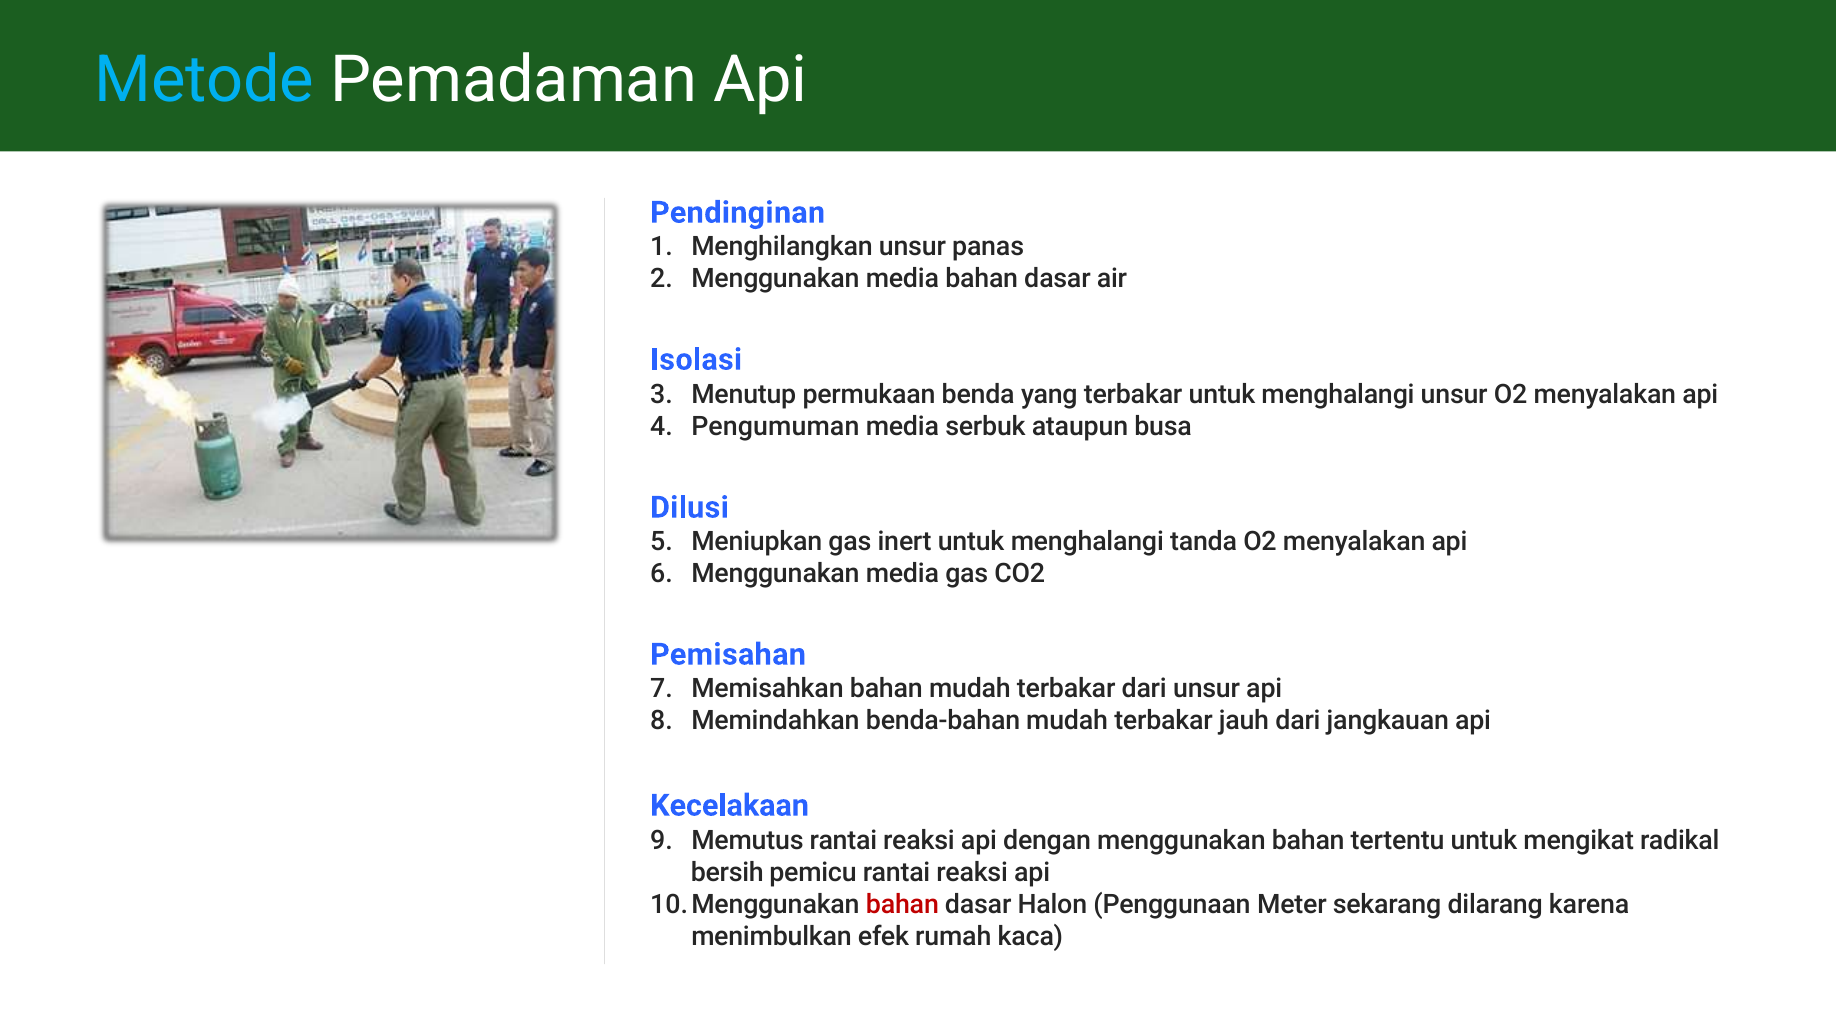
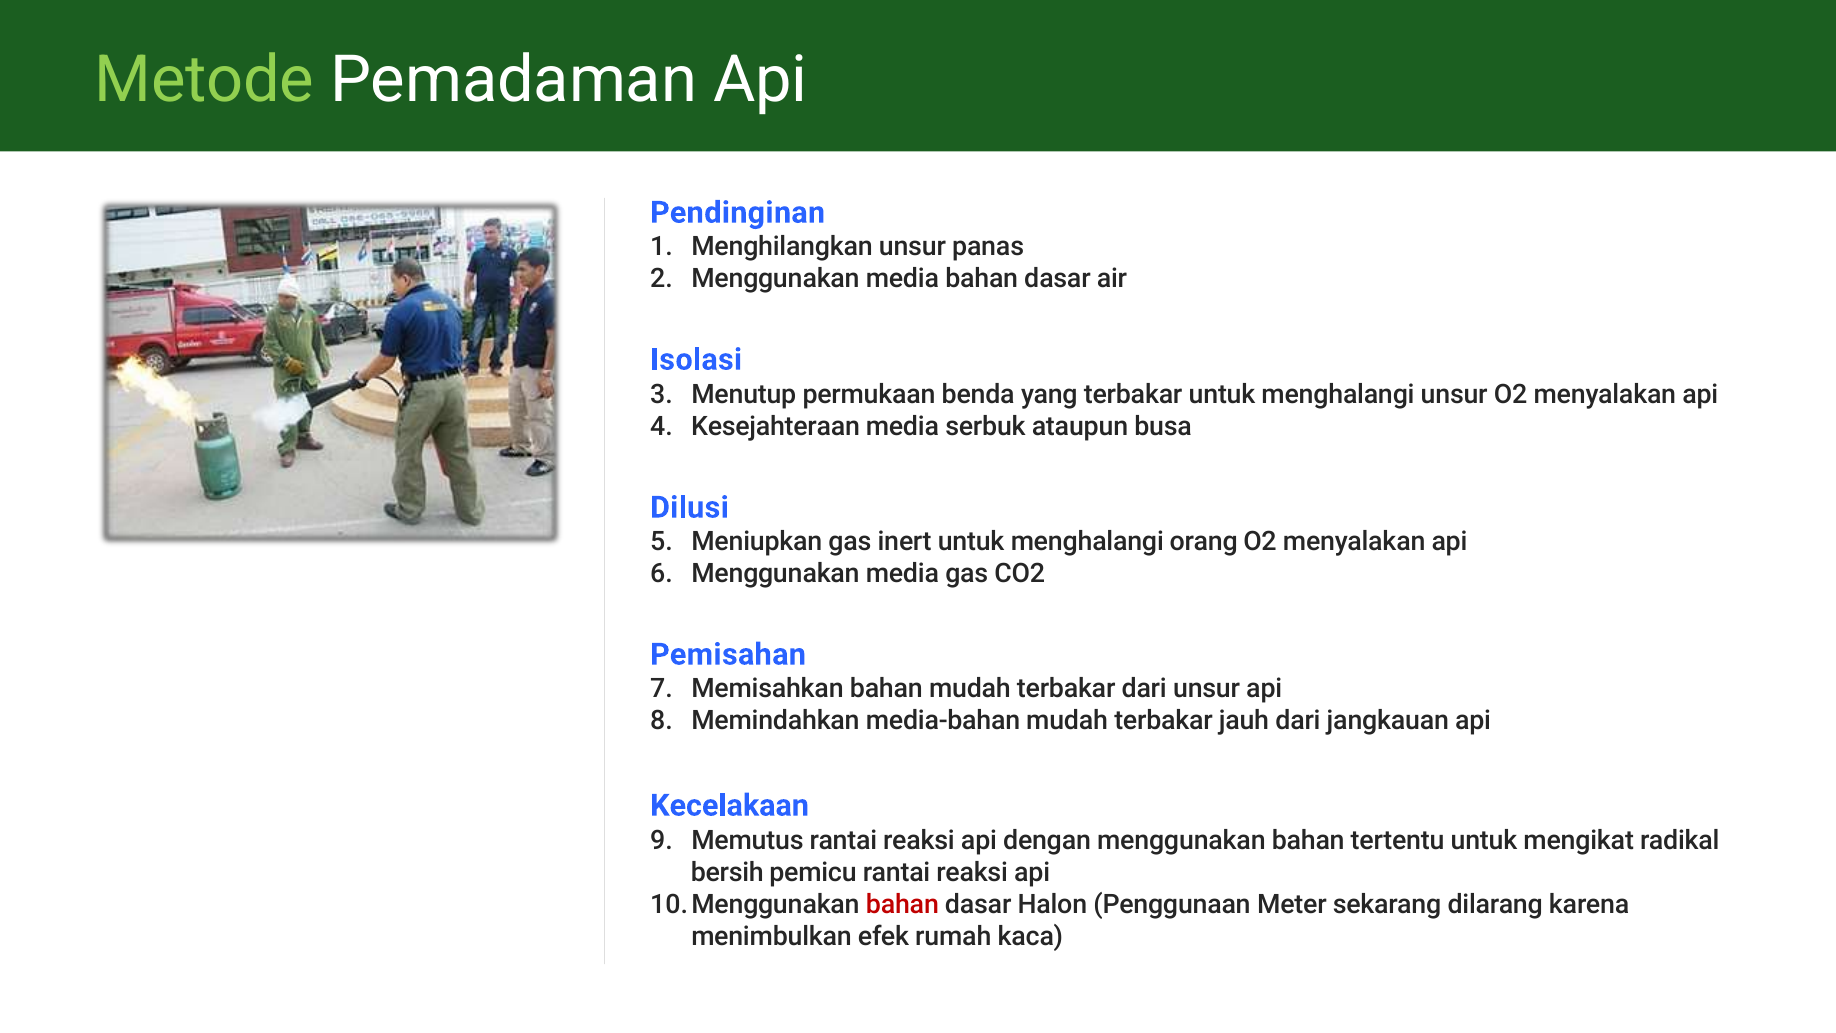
Metode colour: light blue -> light green (204, 80)
Pengumuman: Pengumuman -> Kesejahteraan (776, 427)
tanda: tanda -> orang (1204, 542)
benda-bahan: benda-bahan -> media-bahan (943, 721)
